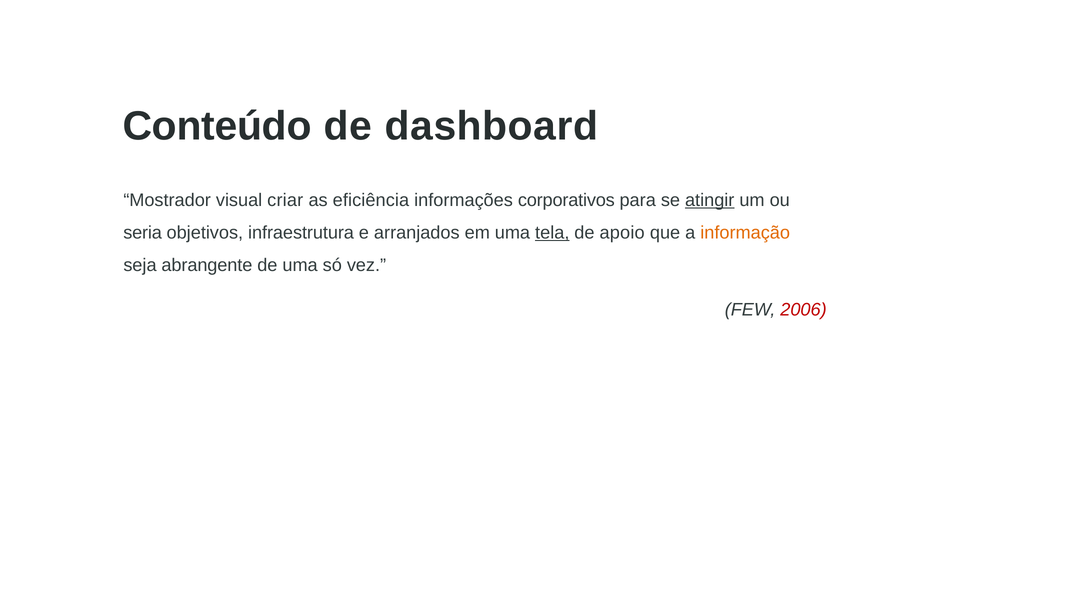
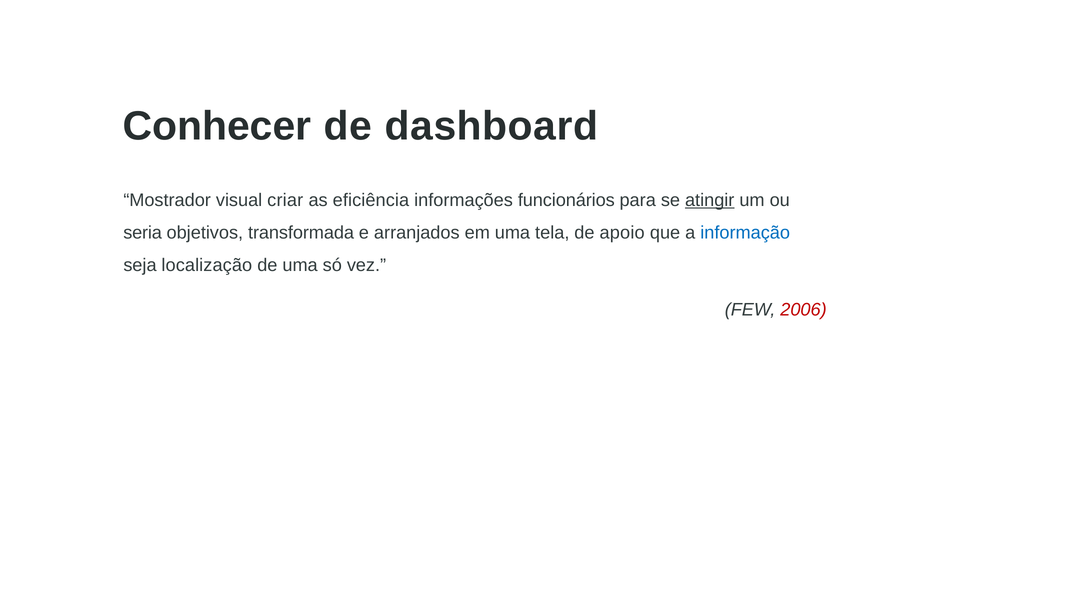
Conteúdo: Conteúdo -> Conhecer (217, 126)
corporativos: corporativos -> funcionários (566, 200)
infraestrutura: infraestrutura -> transformada (301, 233)
tela underline: present -> none (552, 233)
informação colour: orange -> blue (745, 233)
abrangente: abrangente -> localização (207, 265)
